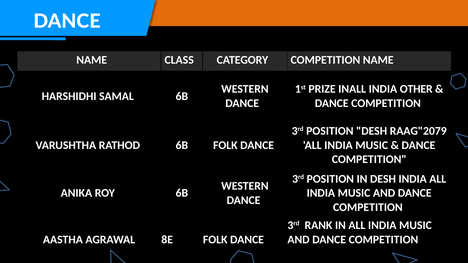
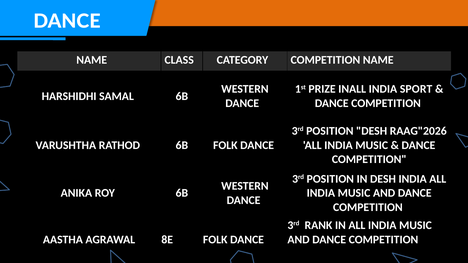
OTHER: OTHER -> SPORT (416, 89)
RAAG"2079: RAAG"2079 -> RAAG"2026 (418, 131)
